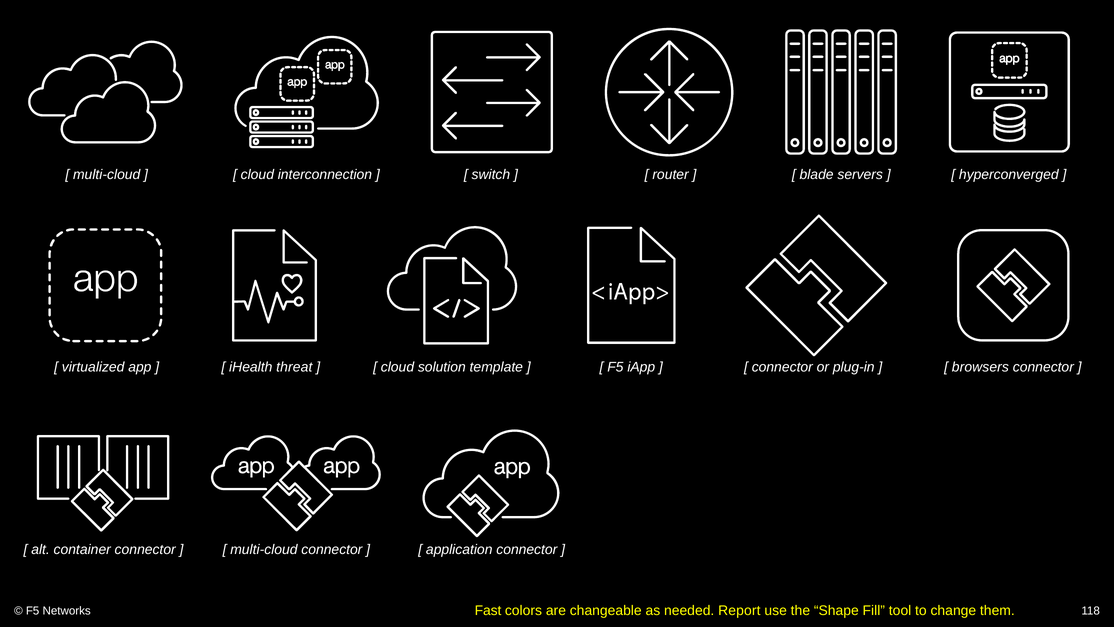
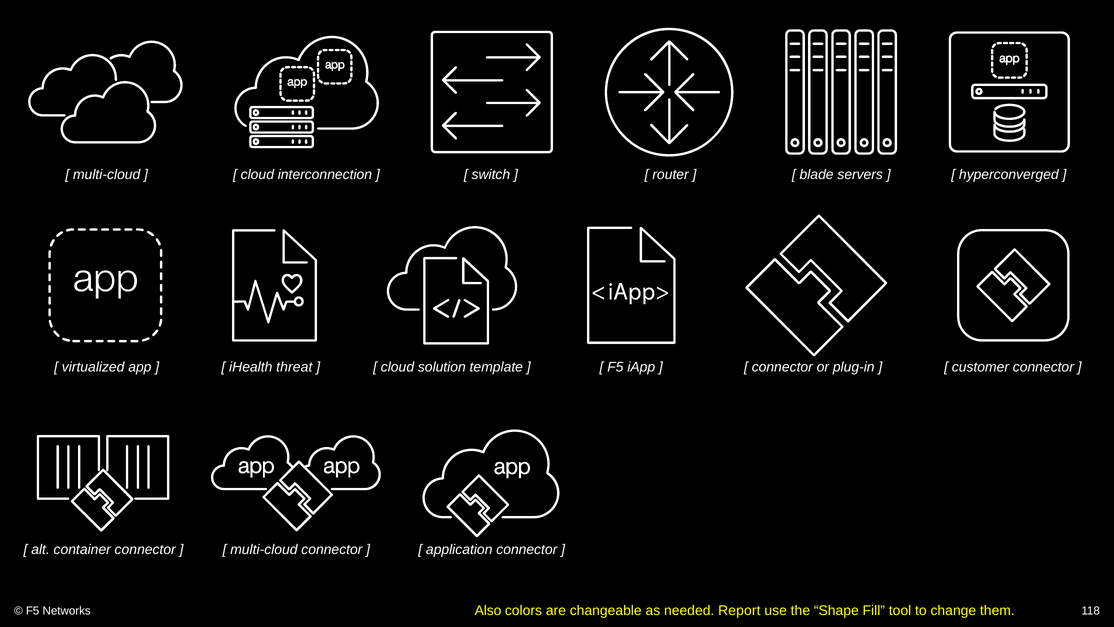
browsers: browsers -> customer (980, 367)
Fast: Fast -> Also (488, 610)
